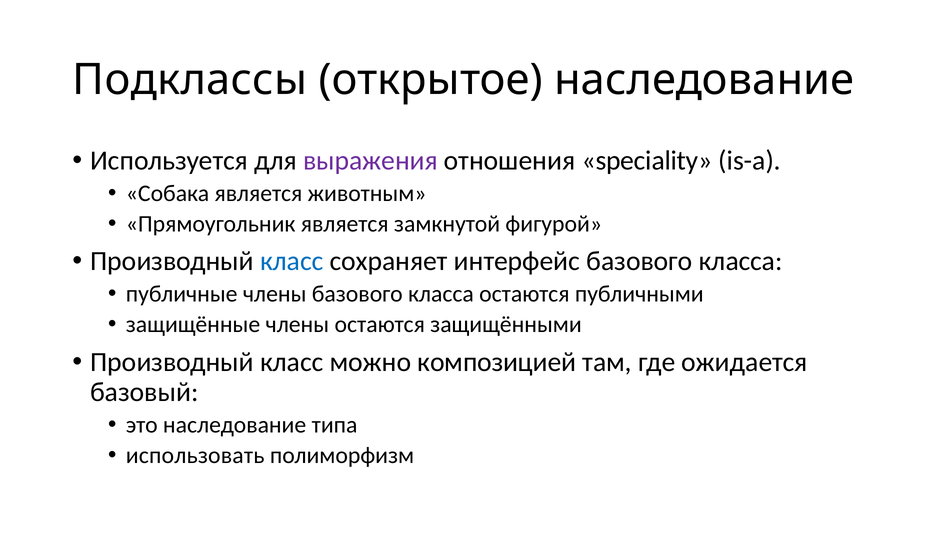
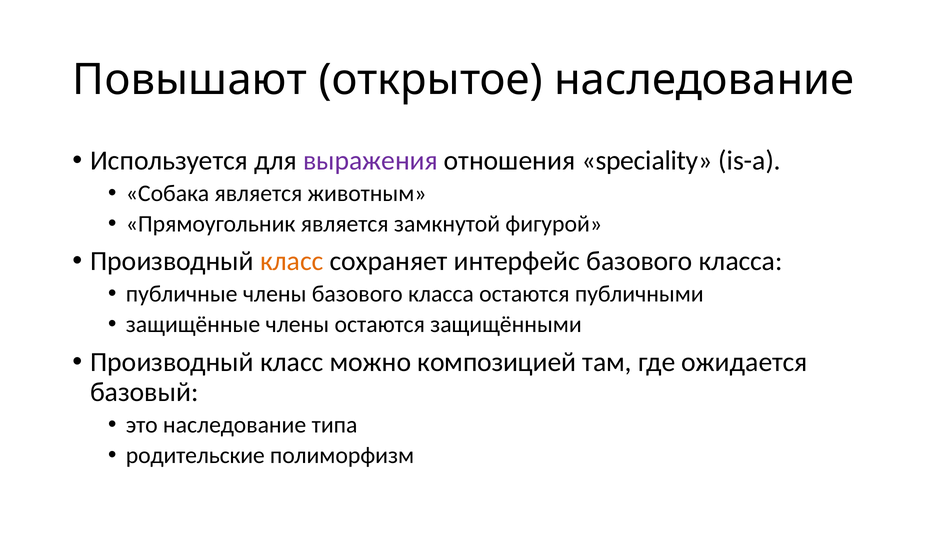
Подклассы: Подклассы -> Повышают (190, 80)
класс colour: blue -> orange (292, 261)
использовать: использовать -> родительские (195, 456)
